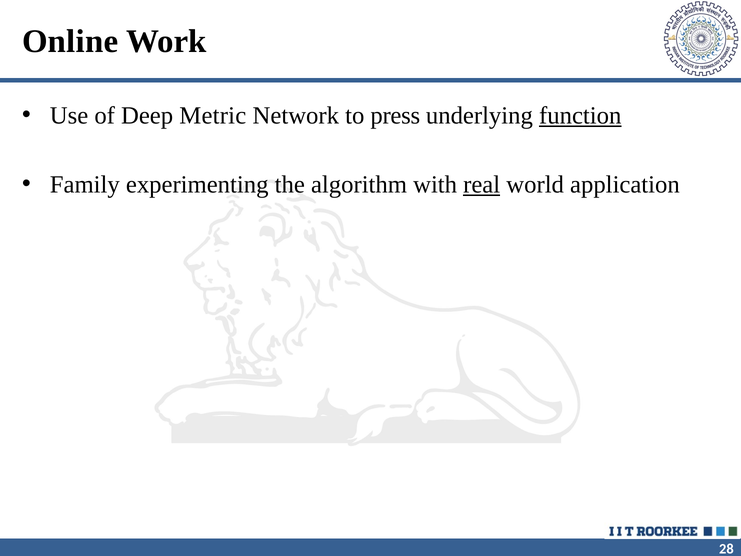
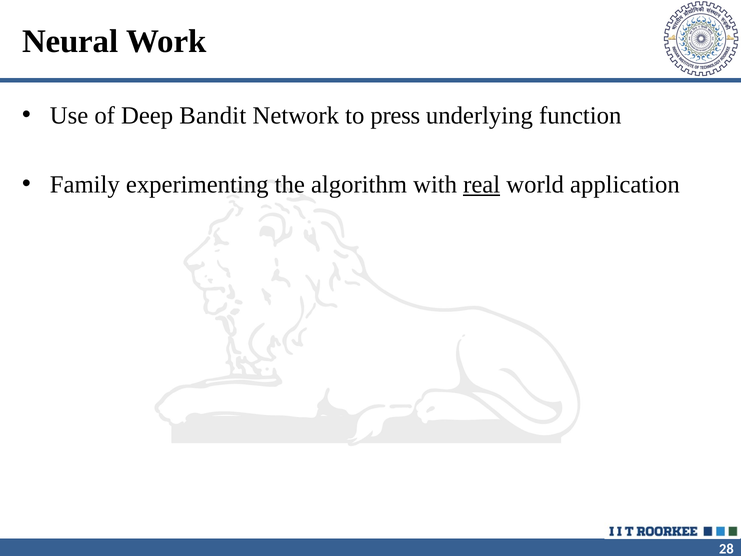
Online: Online -> Neural (70, 41)
Metric: Metric -> Bandit (213, 115)
function underline: present -> none (580, 115)
